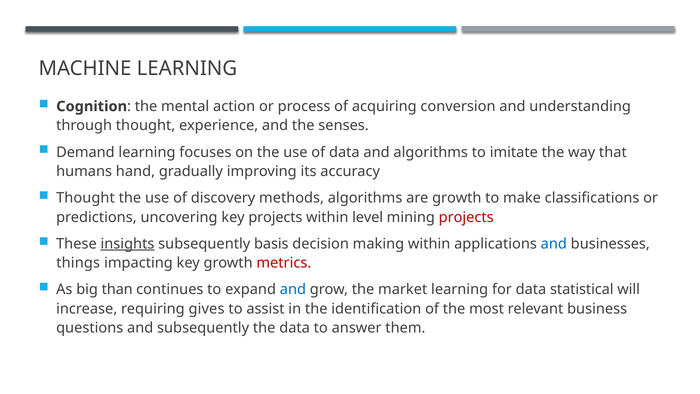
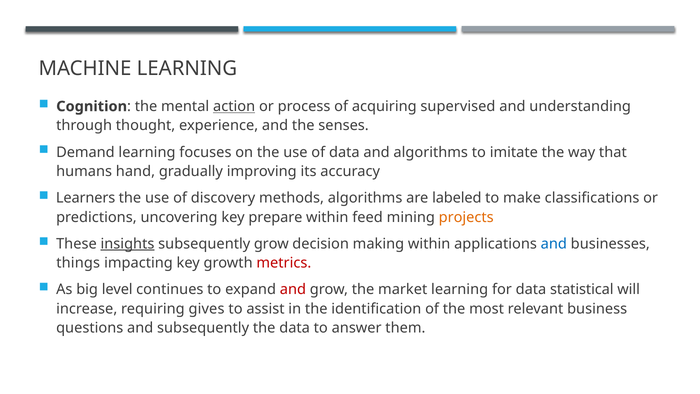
action underline: none -> present (234, 106)
conversion: conversion -> supervised (458, 106)
Thought: Thought -> Learners (86, 198)
are growth: growth -> labeled (457, 198)
key projects: projects -> prepare (275, 217)
level: level -> feed (368, 217)
projects colour: red -> orange (466, 217)
subsequently basis: basis -> grow (271, 244)
than: than -> level (117, 289)
and colour: blue -> red (293, 289)
